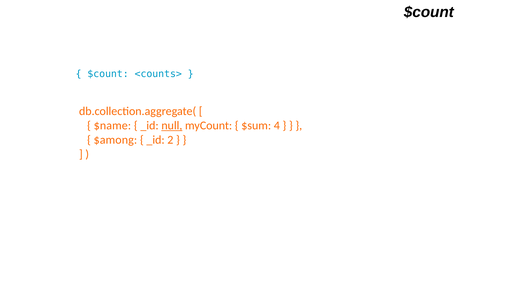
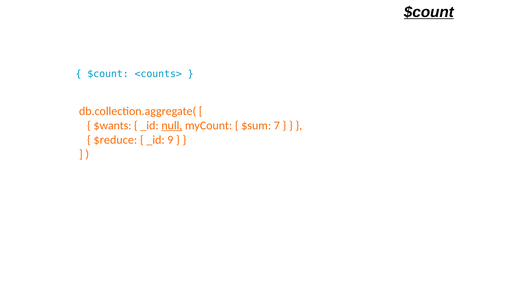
$count underline: none -> present (429, 12)
$name: $name -> $wants (113, 126)
4: 4 -> 7 (277, 126)
$among: $among -> $reduce (115, 140)
2: 2 -> 9 (170, 140)
